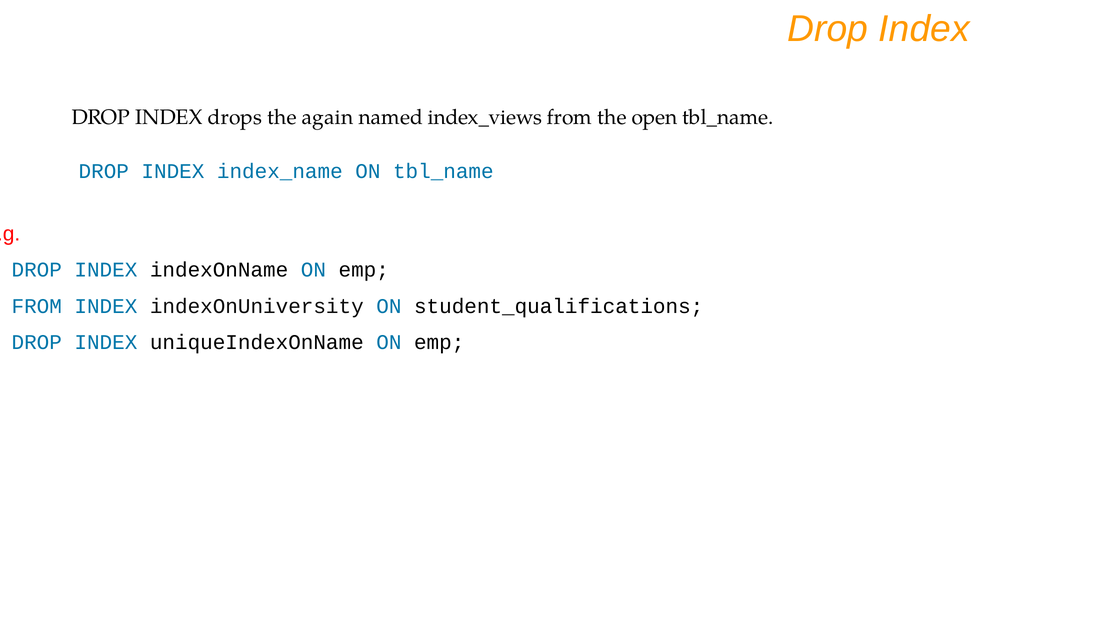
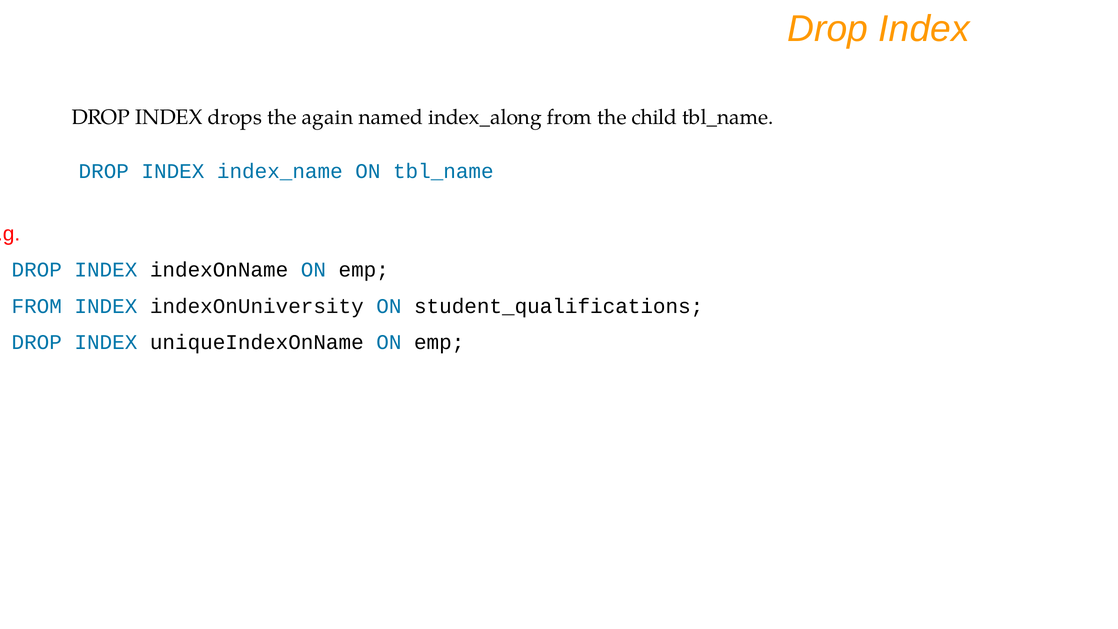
index_views: index_views -> index_along (485, 117)
open: open -> child (654, 117)
